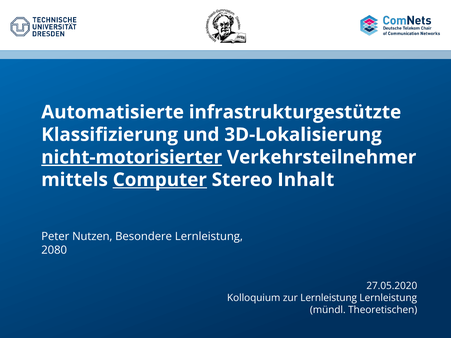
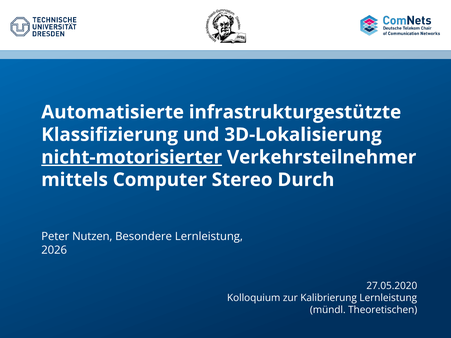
Computer underline: present -> none (160, 180)
Inhalt: Inhalt -> Durch (306, 180)
2080: 2080 -> 2026 (54, 250)
zur Lernleistung: Lernleistung -> Kalibrierung (329, 298)
